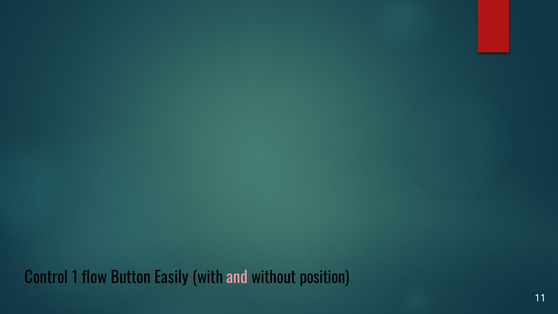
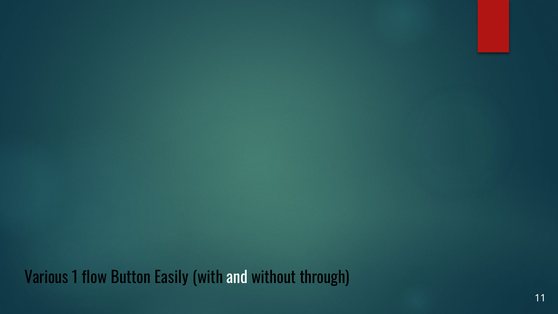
Control: Control -> Various (46, 278)
and colour: pink -> white (237, 278)
position: position -> through (325, 278)
